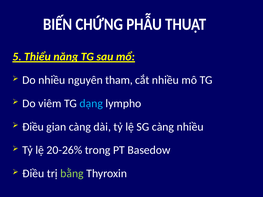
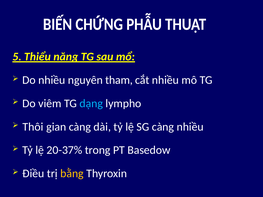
Điều: Điều -> Thôi (33, 127)
20-26%: 20-26% -> 20-37% (64, 150)
bằng colour: light green -> yellow (72, 174)
